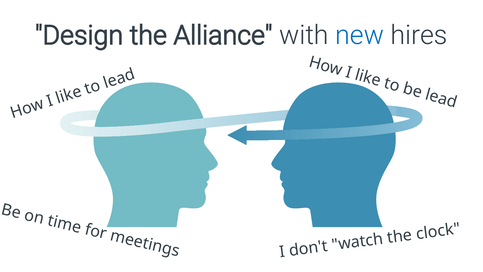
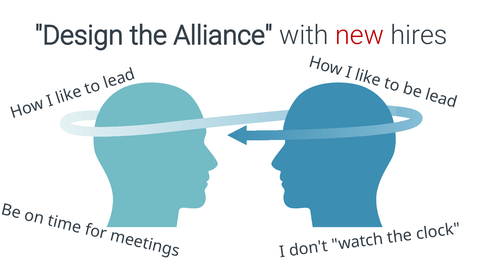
new colour: blue -> red (360, 35)
